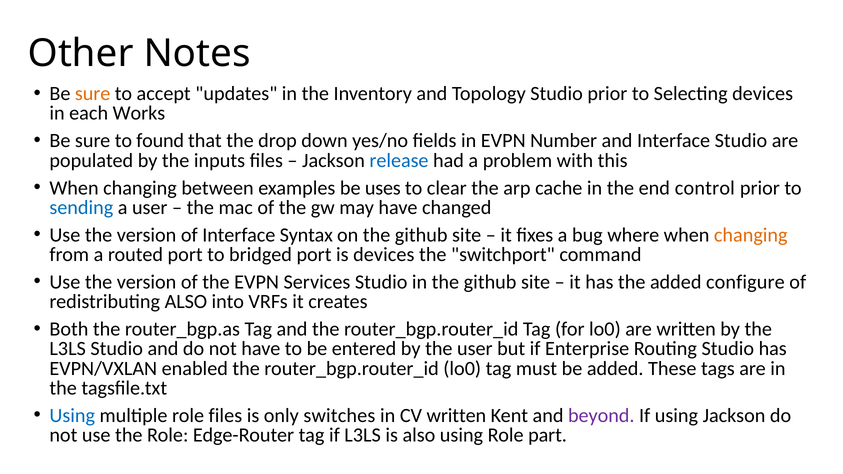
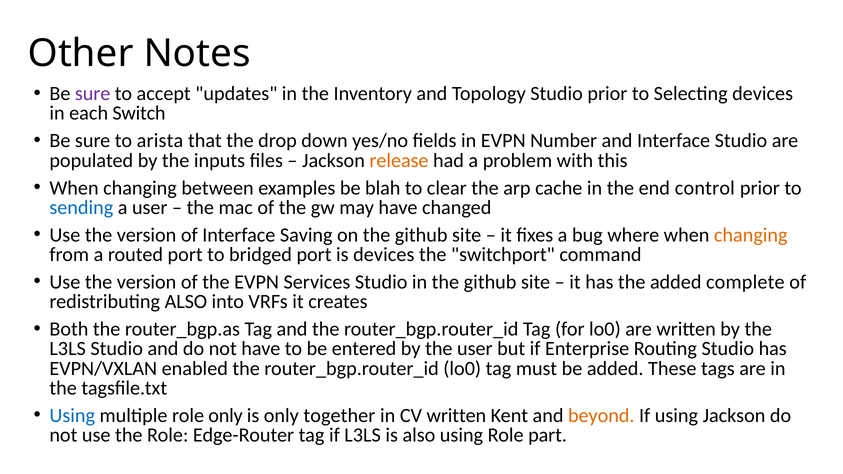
sure colour: orange -> purple (93, 94)
Works: Works -> Switch (139, 113)
found: found -> arista (160, 141)
release colour: blue -> orange (399, 160)
uses: uses -> blah (383, 188)
Syntax: Syntax -> Saving (306, 235)
configure: configure -> complete (745, 282)
role files: files -> only (226, 416)
switches: switches -> together (339, 416)
beyond colour: purple -> orange (601, 416)
